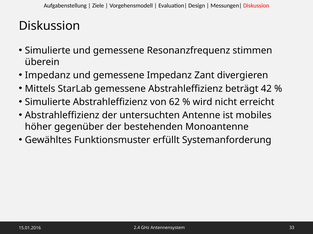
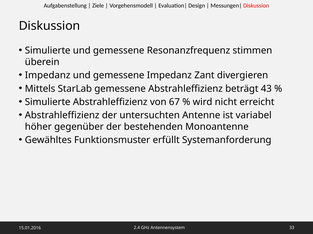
42: 42 -> 43 (266, 89)
62: 62 -> 67 (174, 102)
mobiles: mobiles -> variabel (254, 116)
